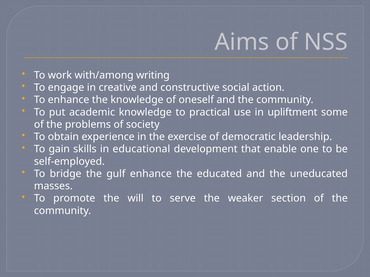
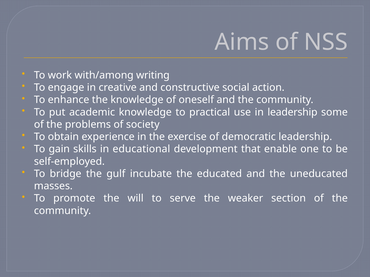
in upliftment: upliftment -> leadership (293, 112)
gulf enhance: enhance -> incubate (151, 174)
